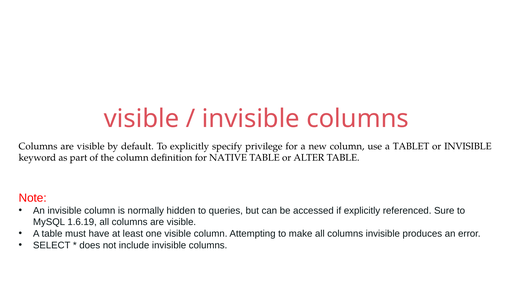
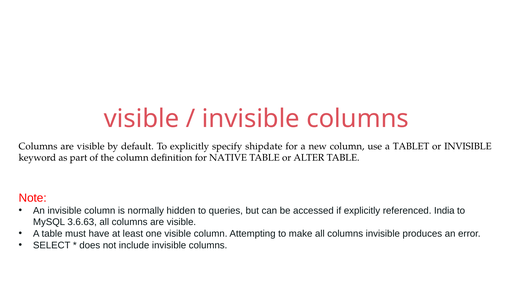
privilege: privilege -> shipdate (264, 147)
Sure: Sure -> India (444, 211)
1.6.19: 1.6.19 -> 3.6.63 (82, 223)
